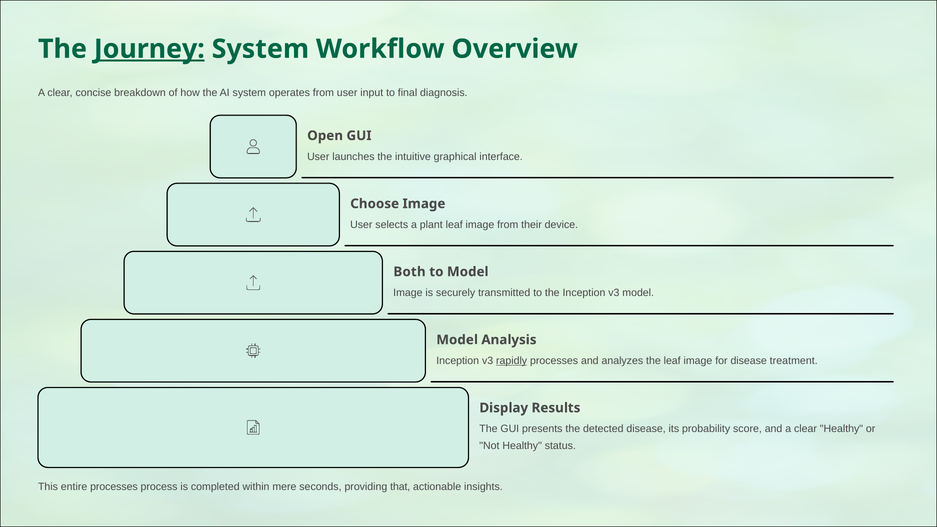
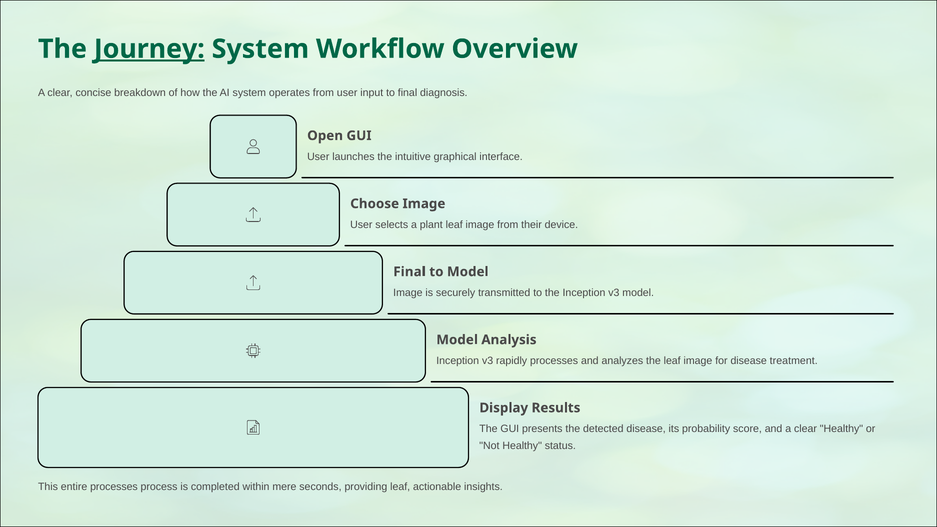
Both: Both -> Final (410, 272)
rapidly underline: present -> none (512, 361)
providing that: that -> leaf (400, 487)
